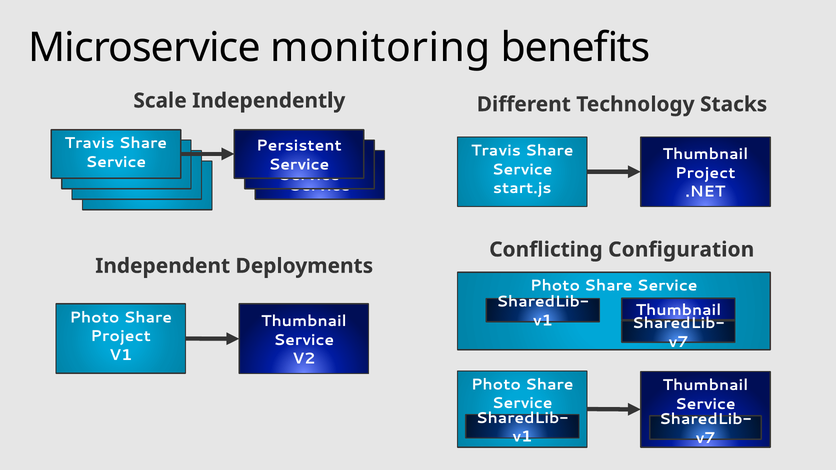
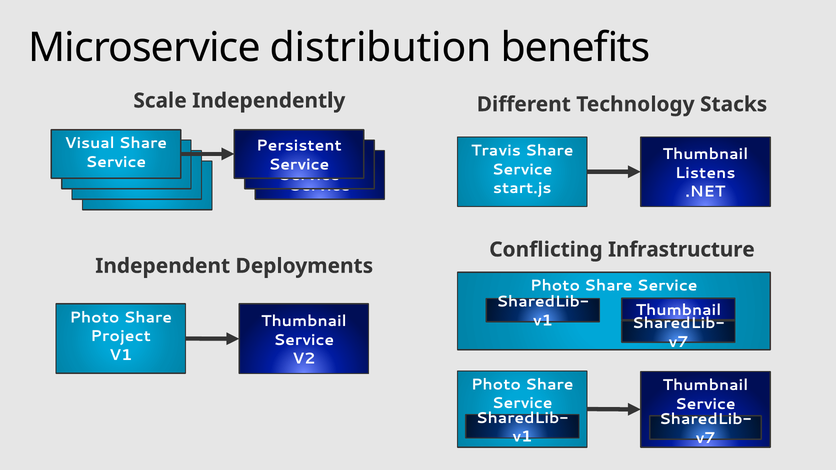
monitoring: monitoring -> distribution (381, 48)
Travis: Travis -> Visual (90, 143)
Project: Project -> Listens (705, 173)
Configuration: Configuration -> Infrastructure (681, 250)
